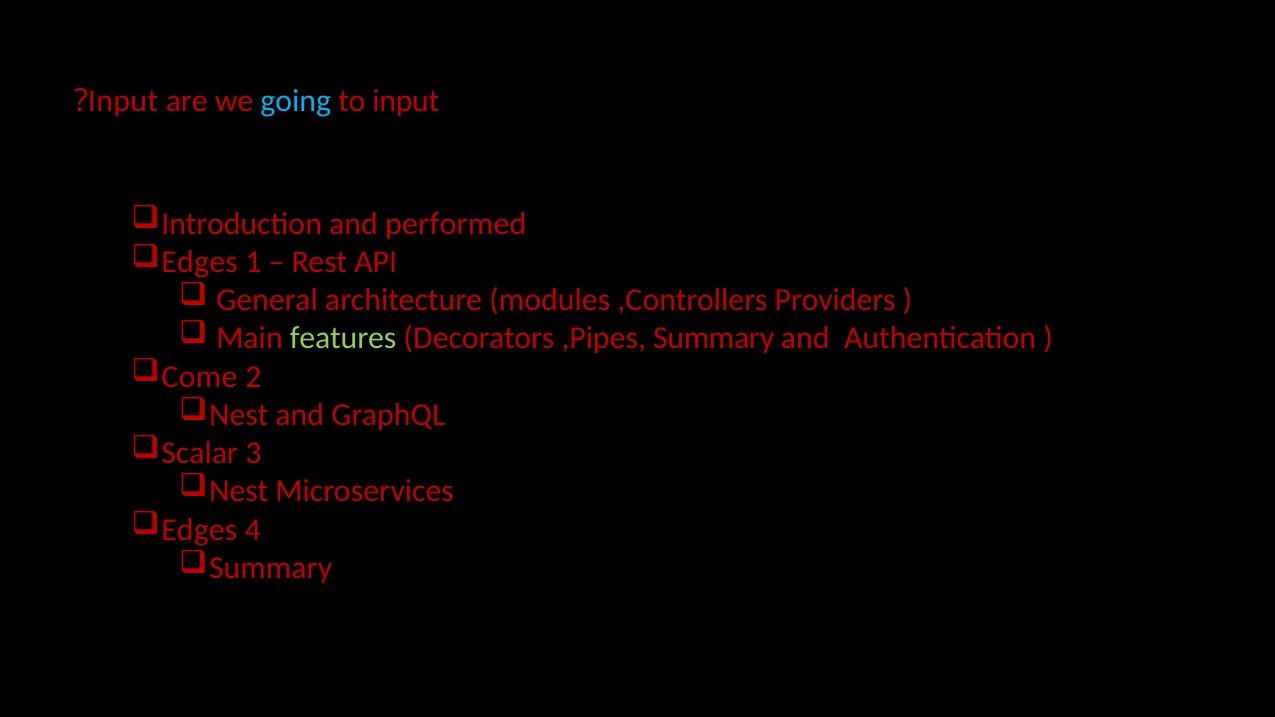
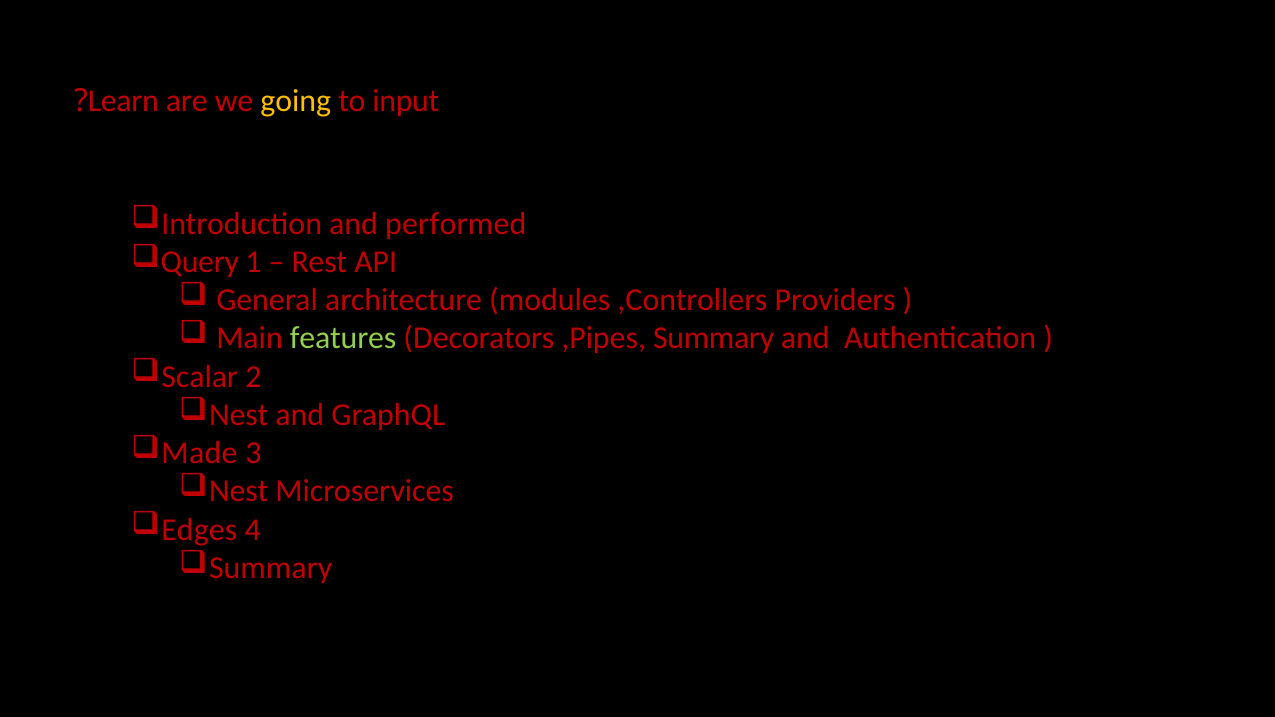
Input: Input -> Learn (123, 101)
going colour: light blue -> yellow (296, 101)
Edges: Edges -> Query (200, 262)
Come: Come -> Scalar (200, 377)
Scalar: Scalar -> Made (200, 453)
